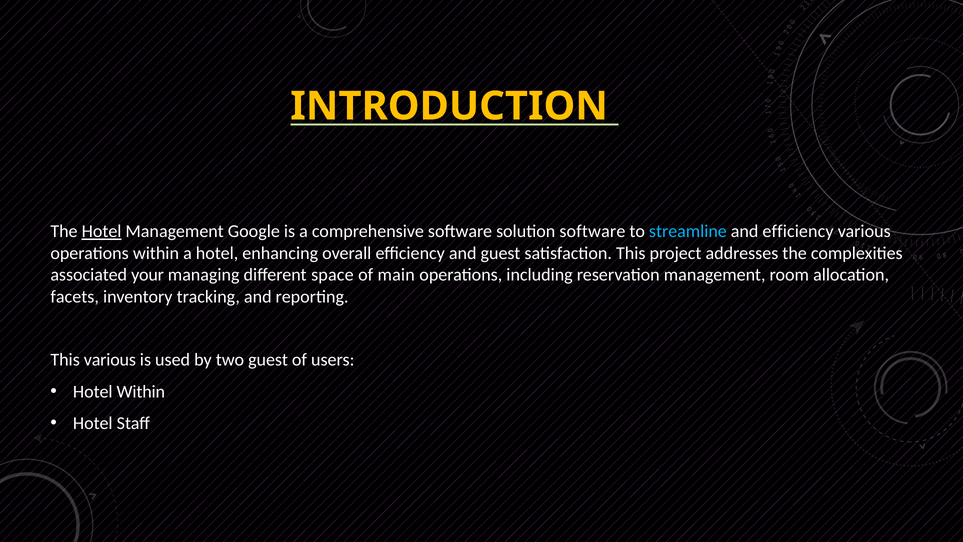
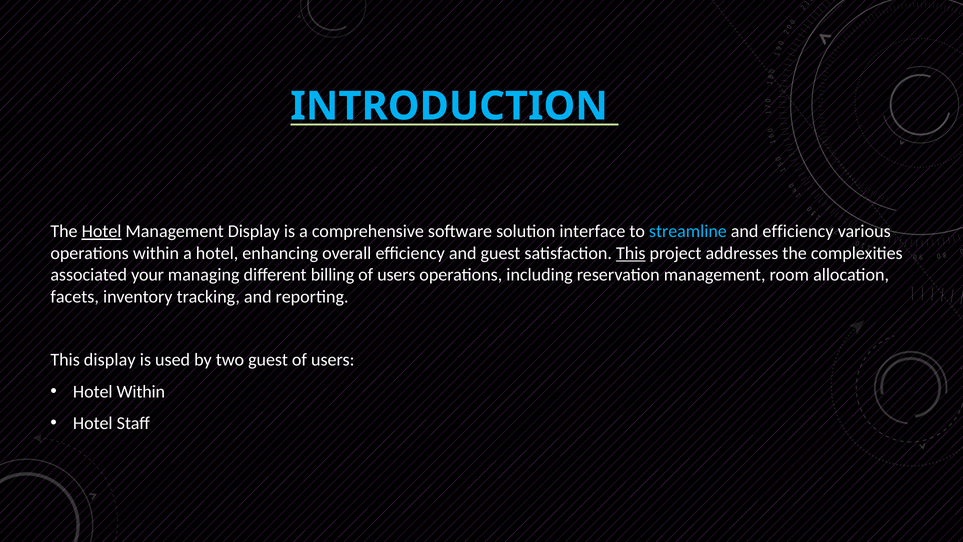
INTRODUCTION colour: yellow -> light blue (449, 106)
Management Google: Google -> Display (254, 231)
solution software: software -> interface (592, 231)
This underline: none -> present (631, 253)
space: space -> billing (333, 275)
main: main -> users (396, 275)
This various: various -> display (110, 360)
